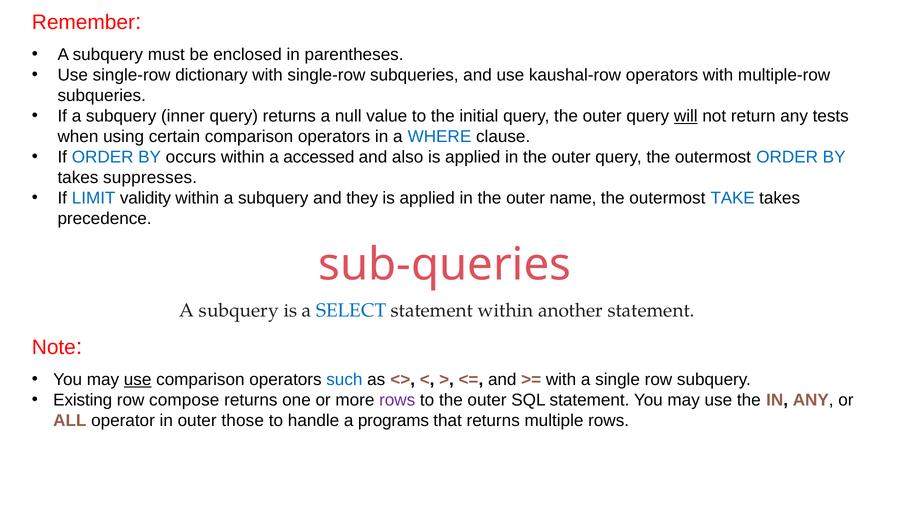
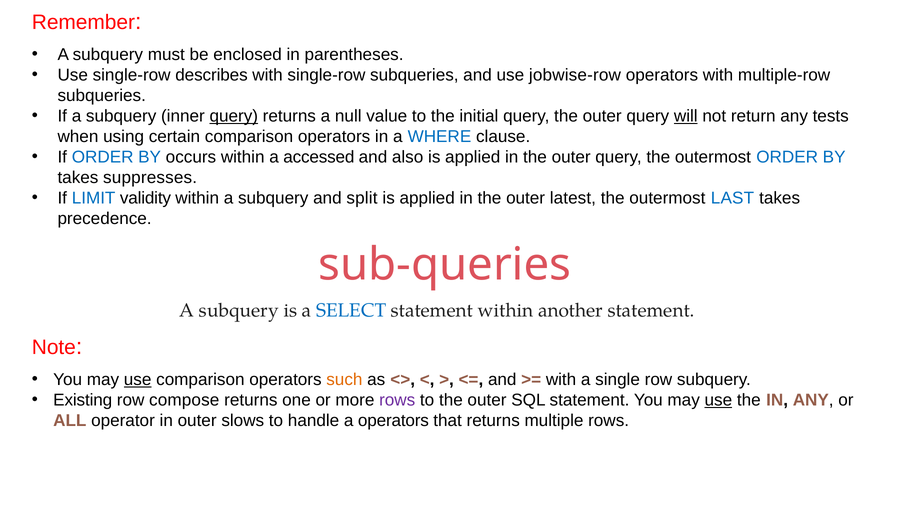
dictionary: dictionary -> describes (212, 75)
kaushal-row: kaushal-row -> jobwise-row (575, 75)
query underline: none -> present (234, 116)
they: they -> split (362, 198)
name: name -> latest (573, 198)
TAKE: TAKE -> LAST (732, 198)
such colour: blue -> orange (344, 380)
use underline: none -> present (718, 401)
those: those -> slows (243, 421)
a programs: programs -> operators (393, 421)
